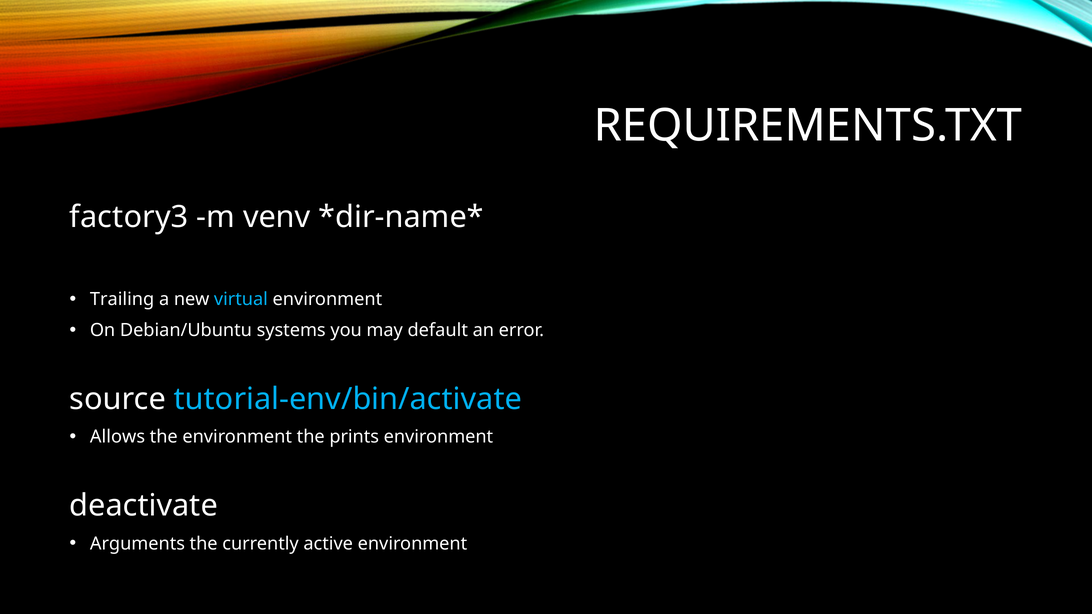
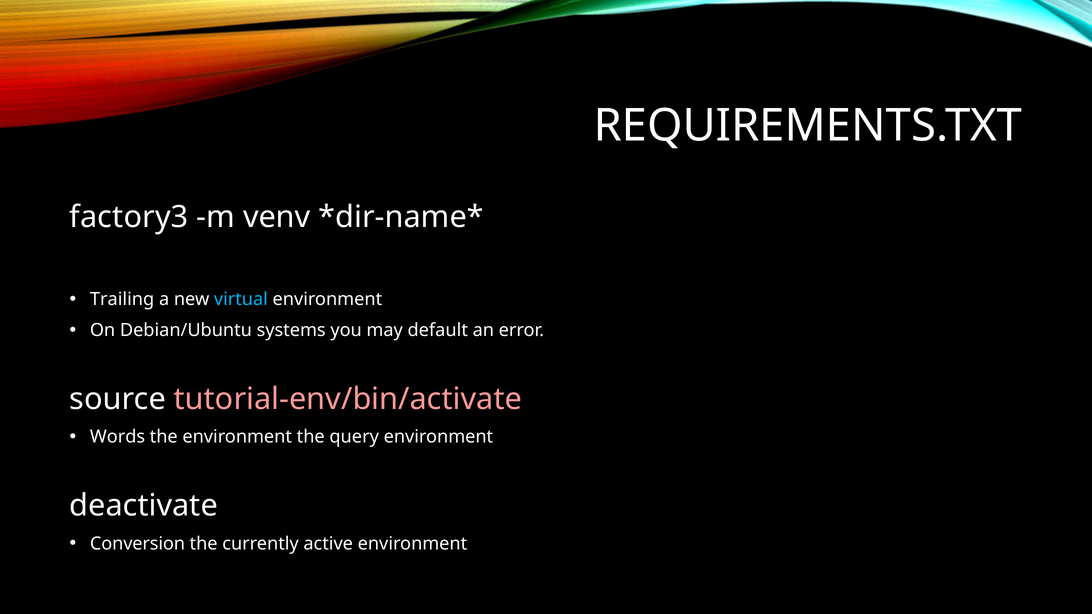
tutorial-env/bin/activate colour: light blue -> pink (348, 399)
Allows: Allows -> Words (118, 437)
prints: prints -> query (354, 437)
Arguments: Arguments -> Conversion (138, 544)
